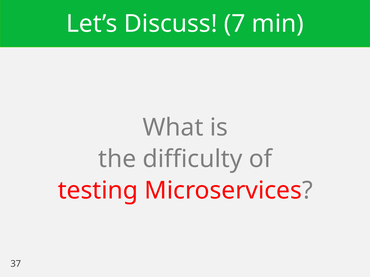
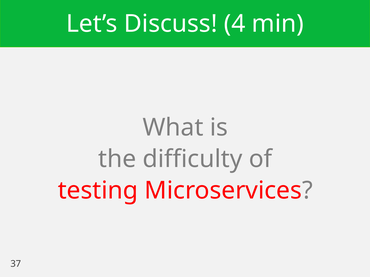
7: 7 -> 4 (235, 24)
